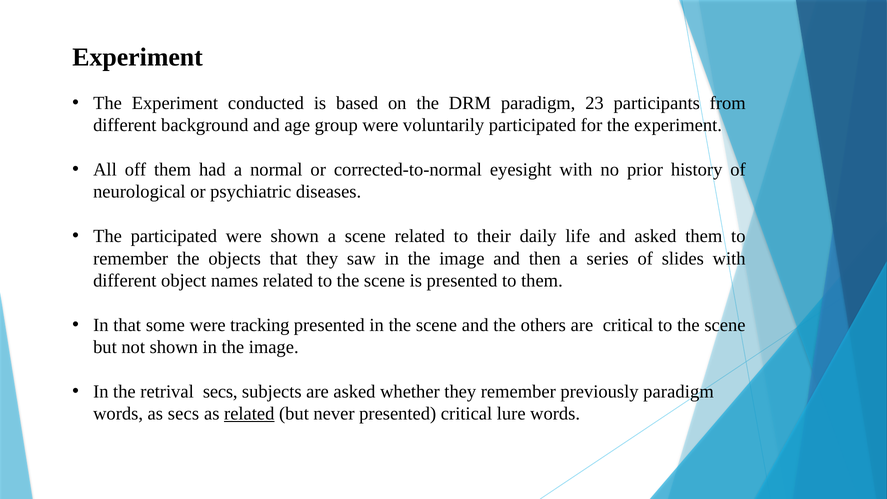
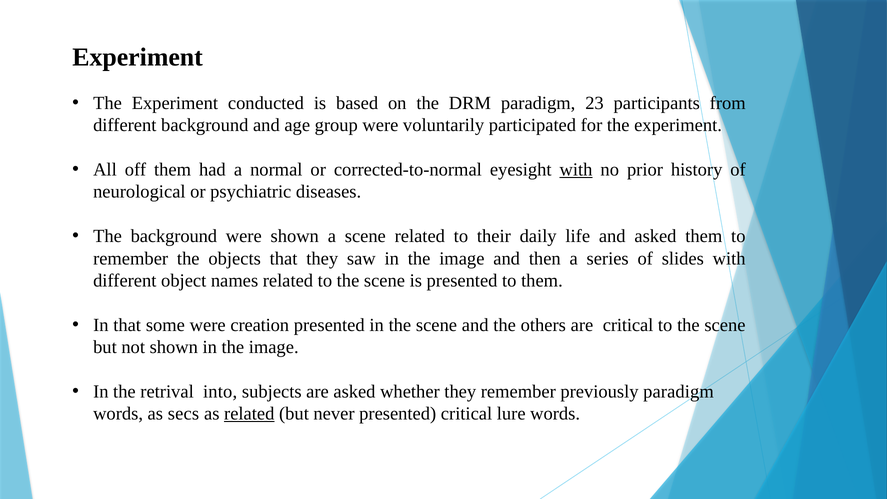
with underline: none -> present (576, 170)
The participated: participated -> background (174, 236)
tracking: tracking -> creation (260, 325)
retrival secs: secs -> into (220, 391)
